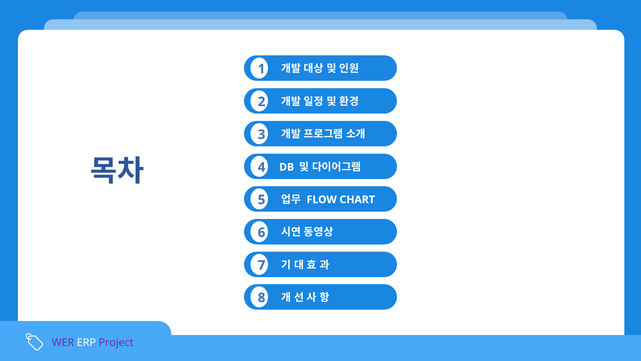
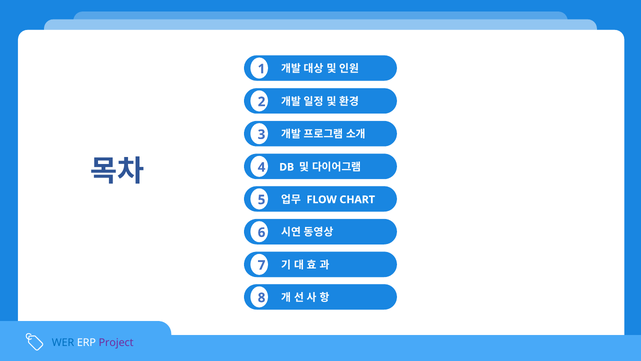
WER colour: purple -> blue (63, 342)
